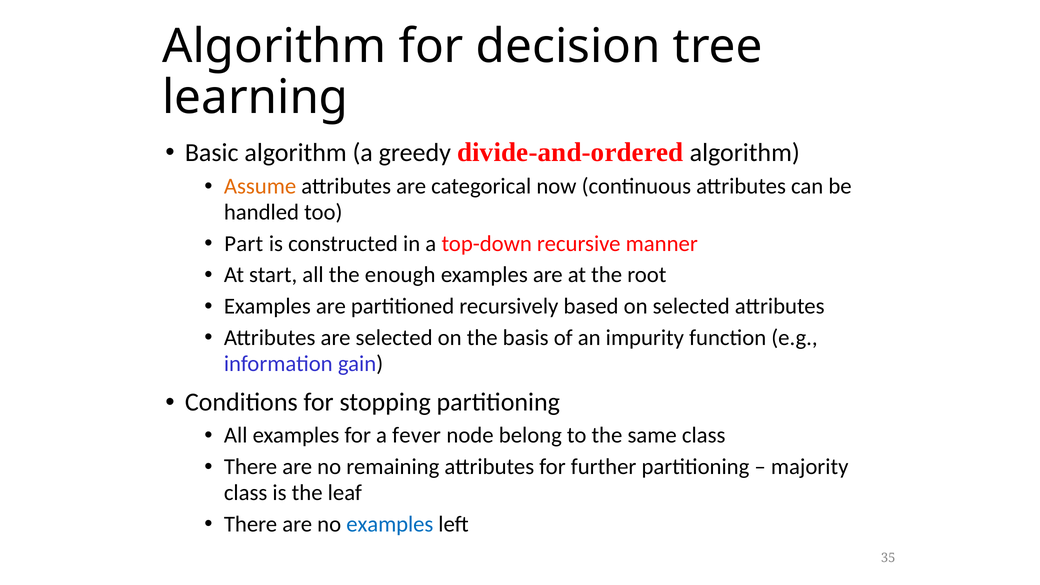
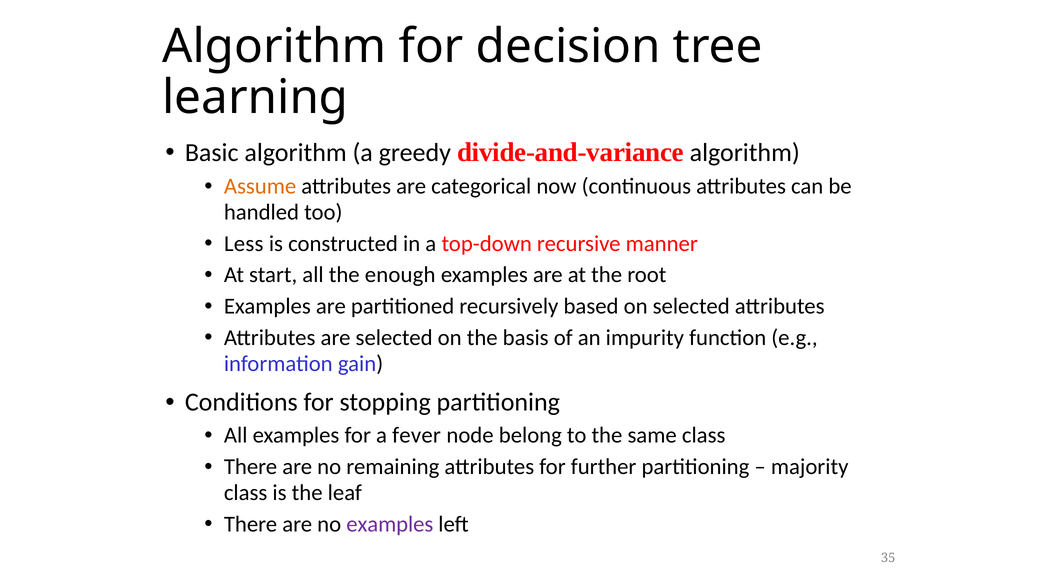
divide-and-ordered: divide-and-ordered -> divide-and-variance (570, 152)
Part: Part -> Less (244, 244)
examples colour: blue -> purple (390, 524)
